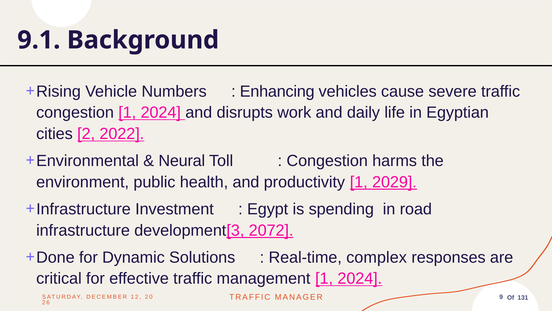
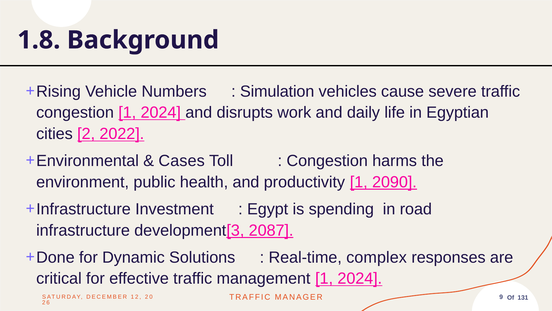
9.1: 9.1 -> 1.8 (39, 40)
Enhancing: Enhancing -> Simulation (277, 91)
Neural: Neural -> Cases (182, 161)
2029: 2029 -> 2090 (394, 182)
2072: 2072 -> 2087 (271, 230)
